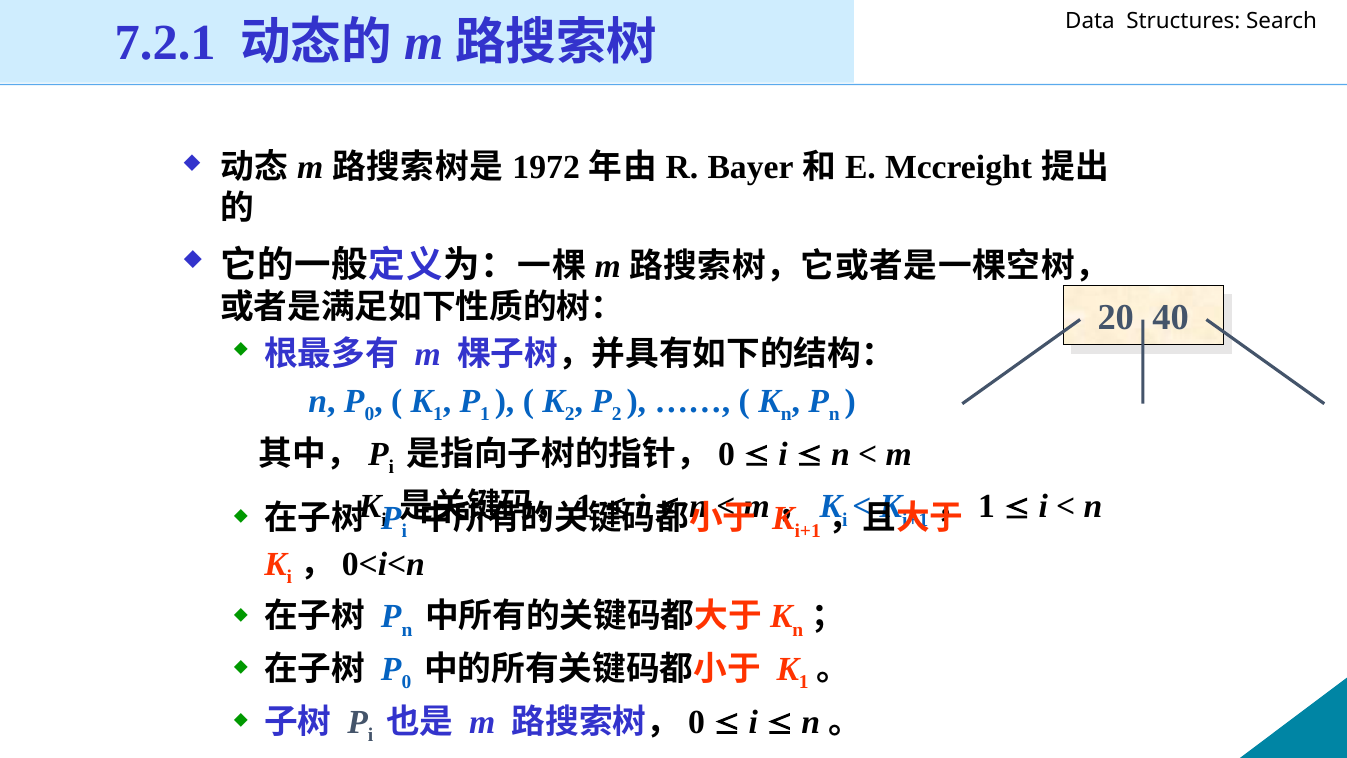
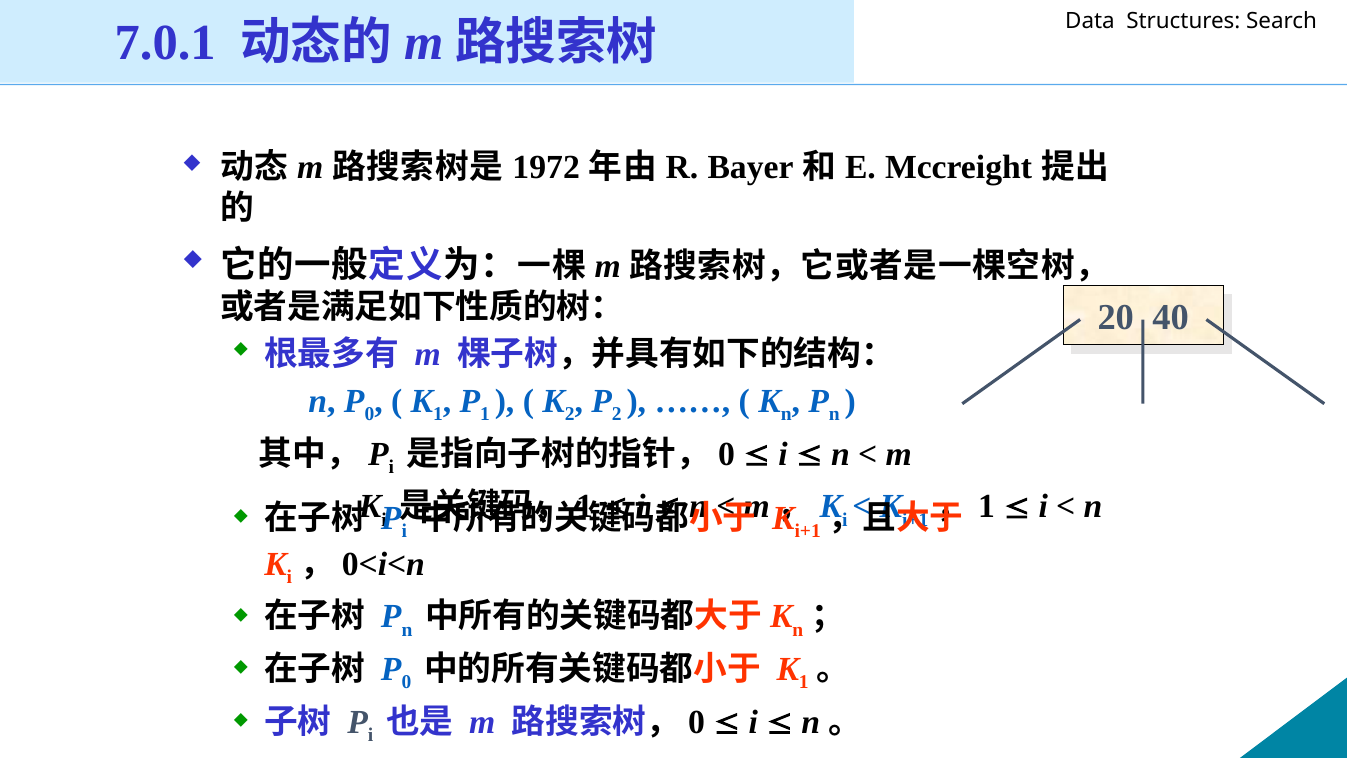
7.2.1: 7.2.1 -> 7.0.1 (165, 43)
